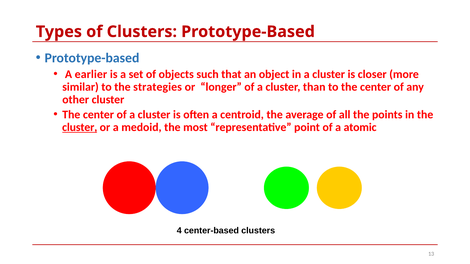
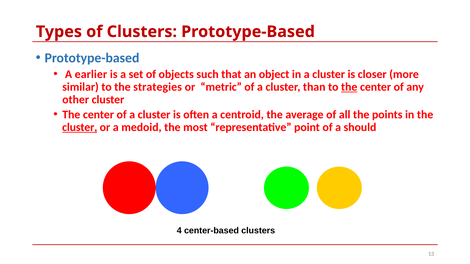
longer: longer -> metric (221, 87)
the underline: none -> present (349, 87)
atomic: atomic -> should (360, 127)
